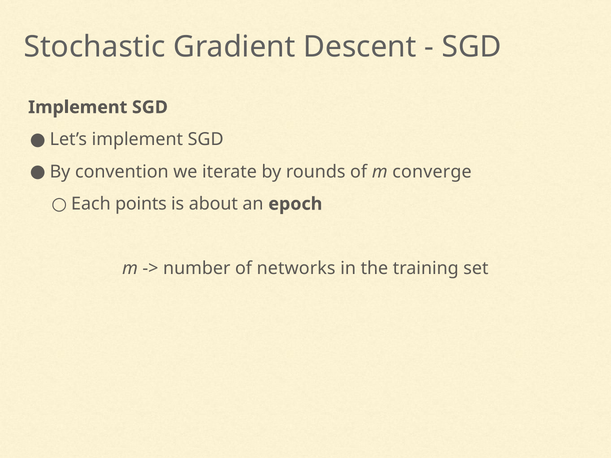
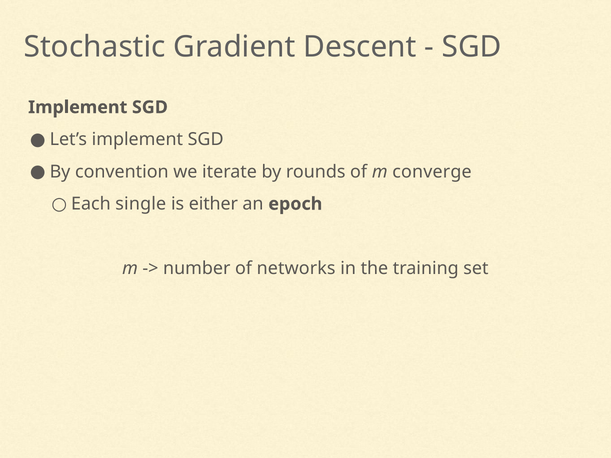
points: points -> single (141, 204)
about: about -> either (213, 204)
